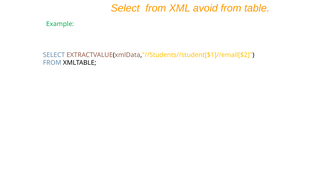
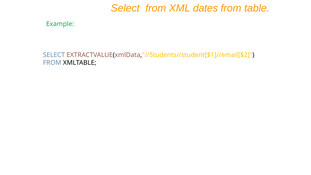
avoid: avoid -> dates (205, 8)
